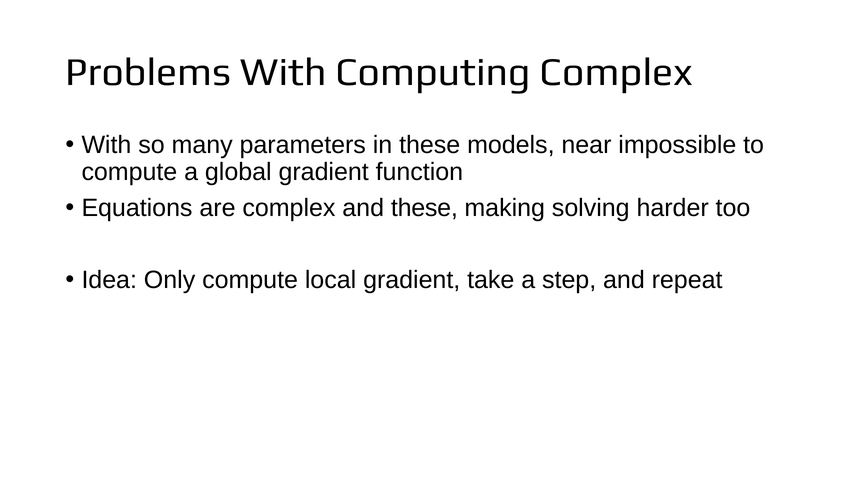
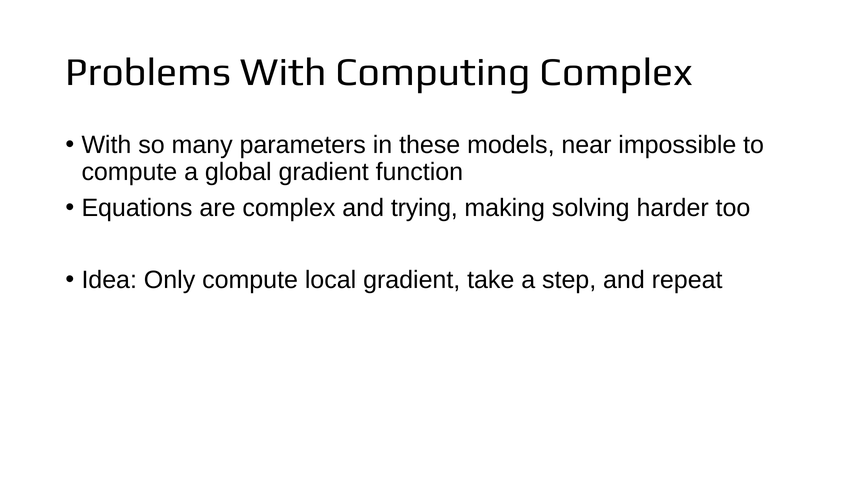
and these: these -> trying (424, 208)
